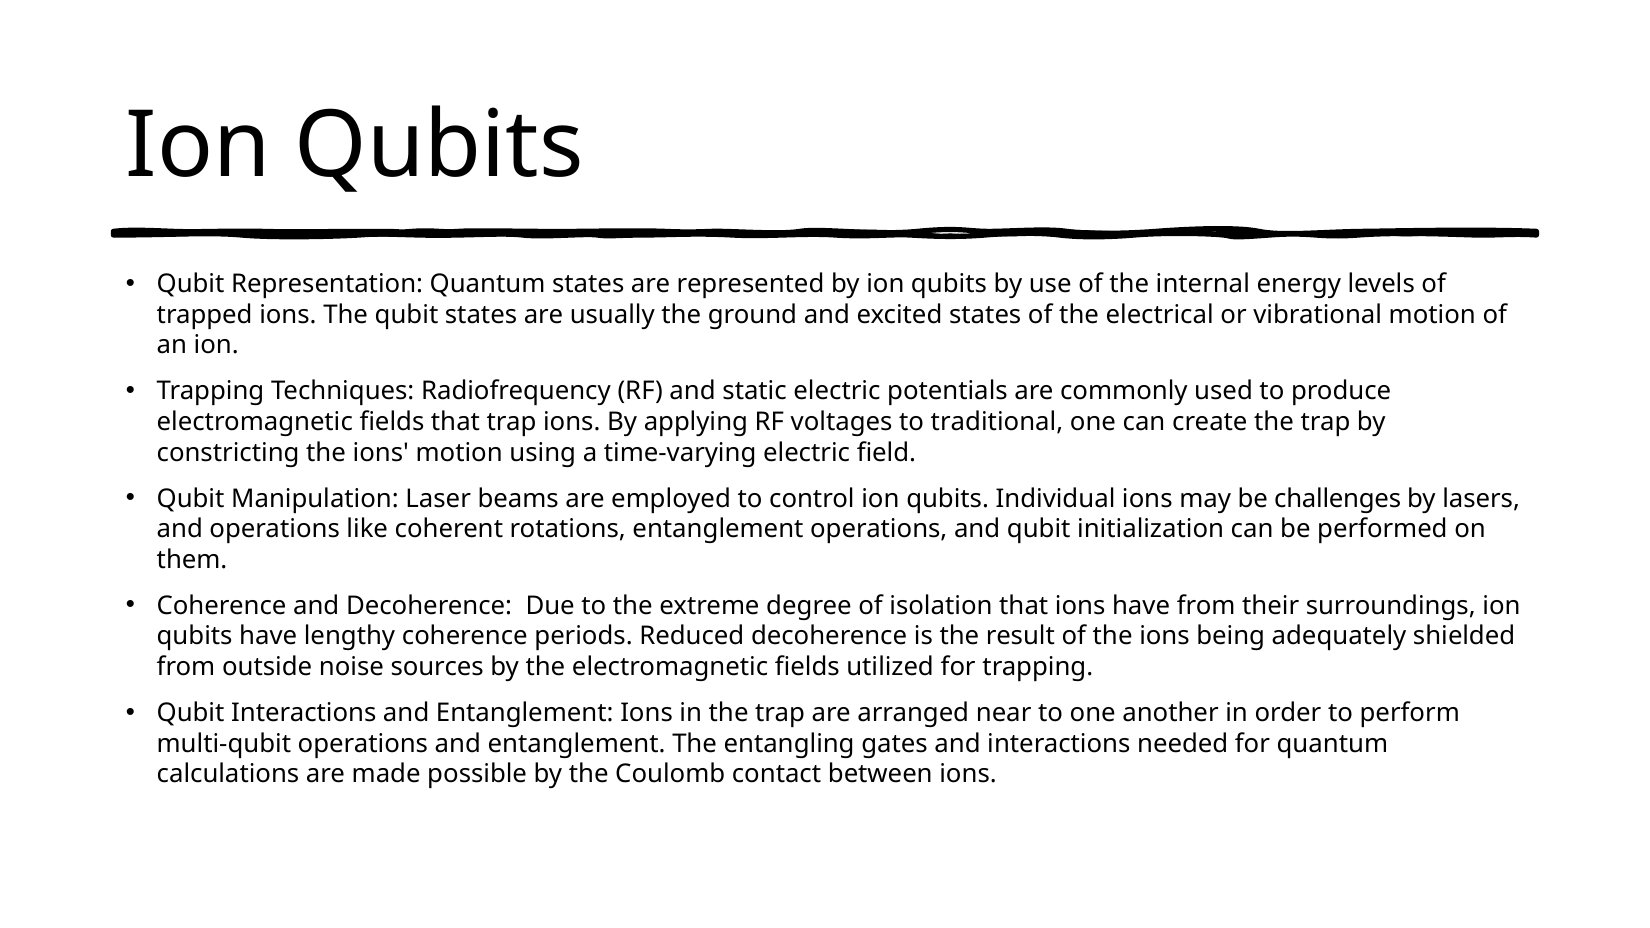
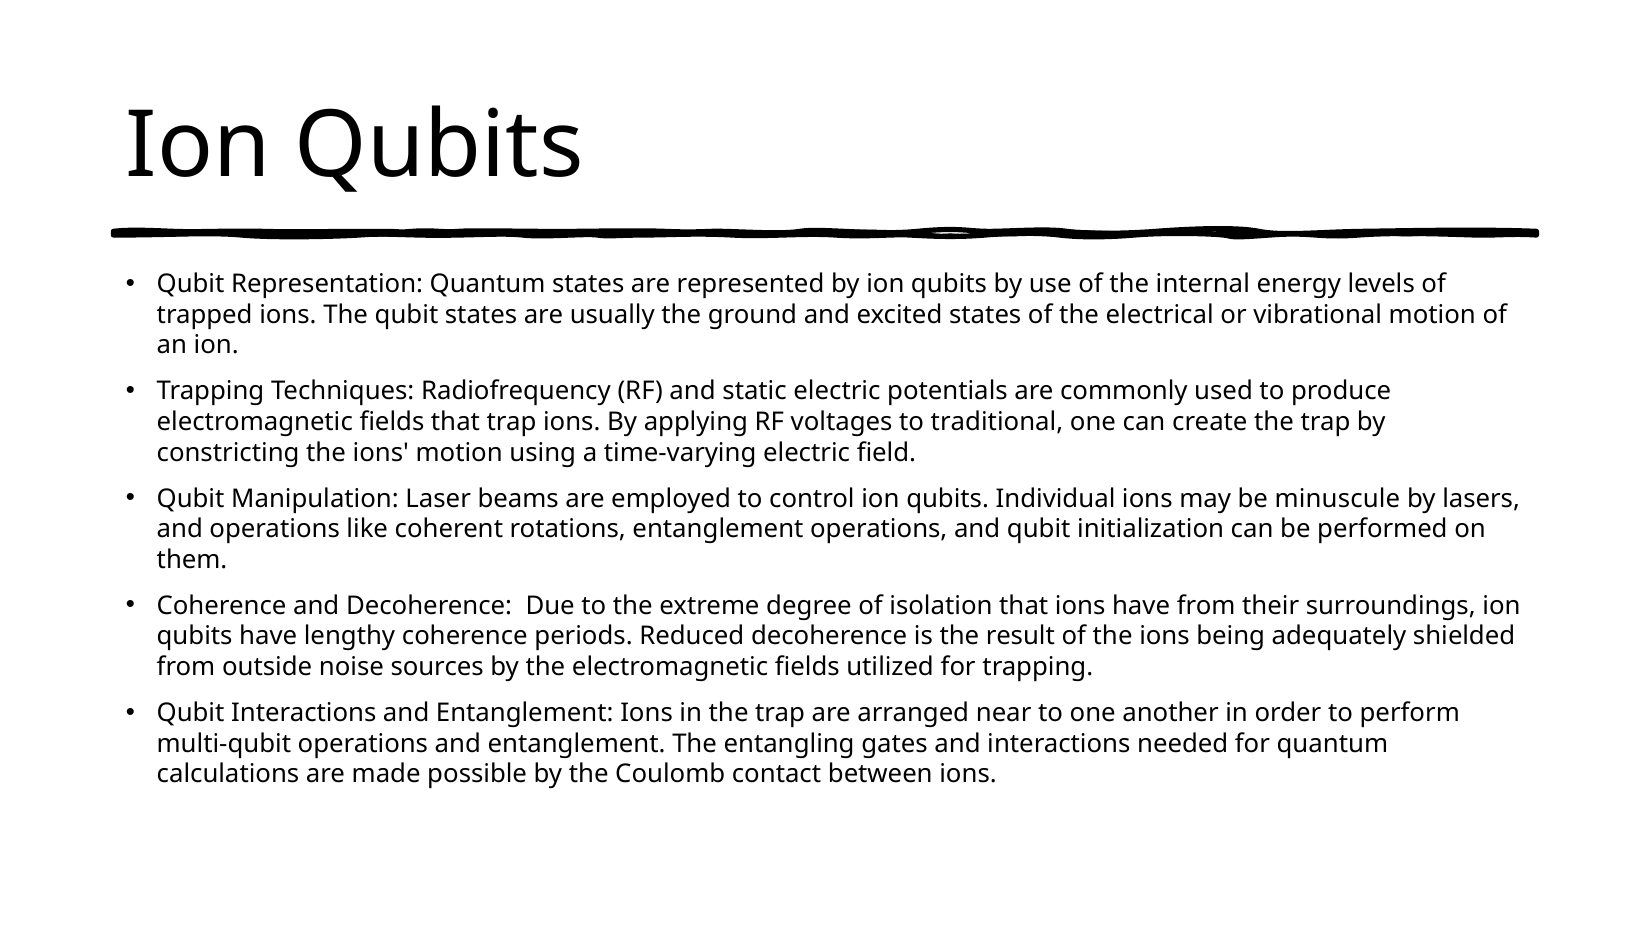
challenges: challenges -> minuscule (1337, 499)
